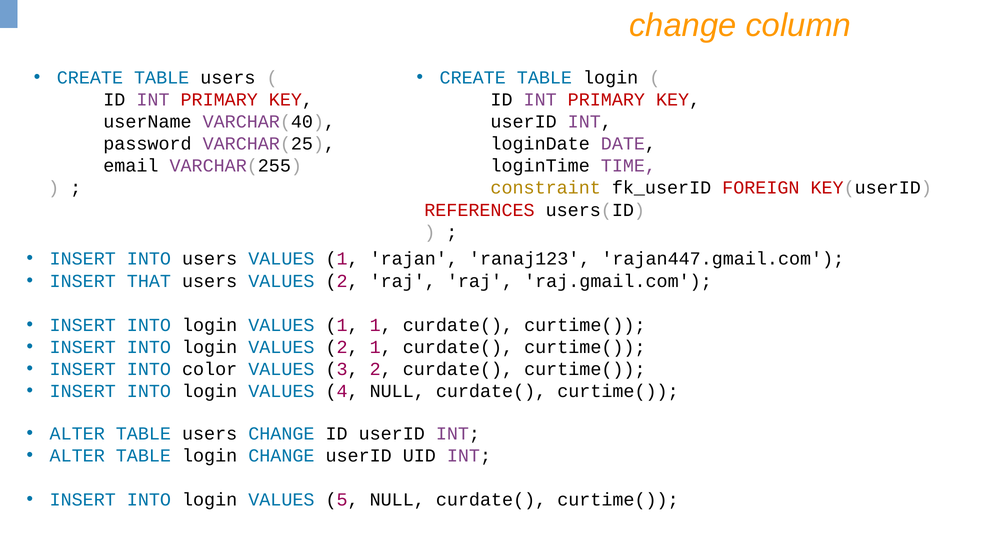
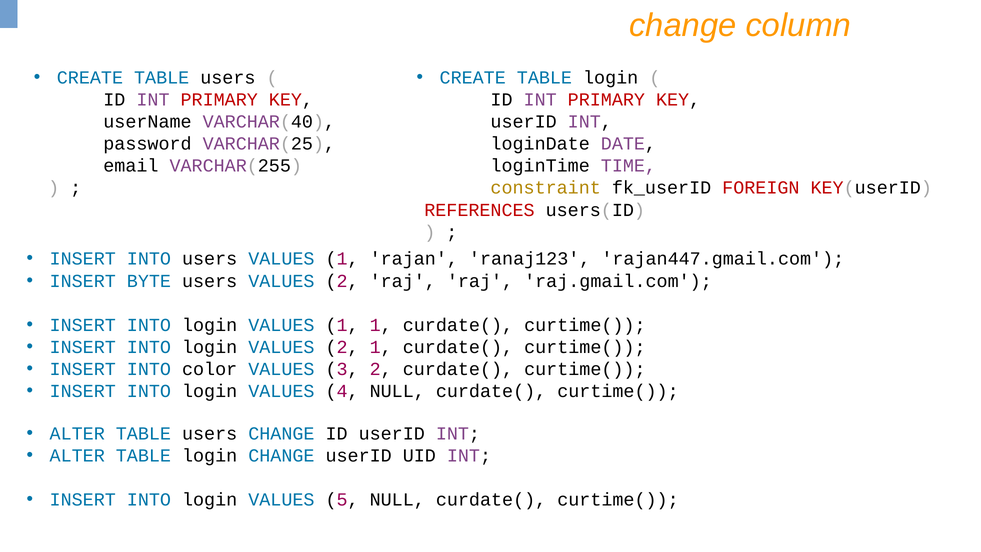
THAT: THAT -> BYTE (149, 281)
